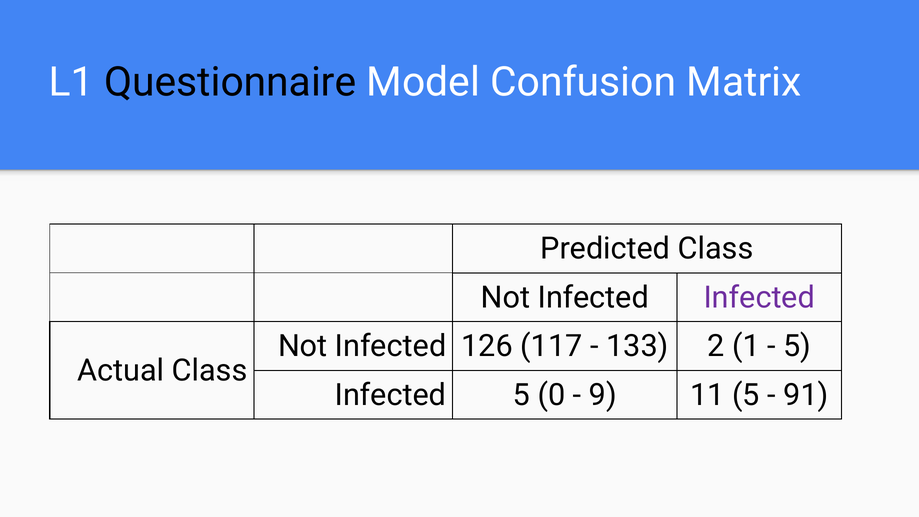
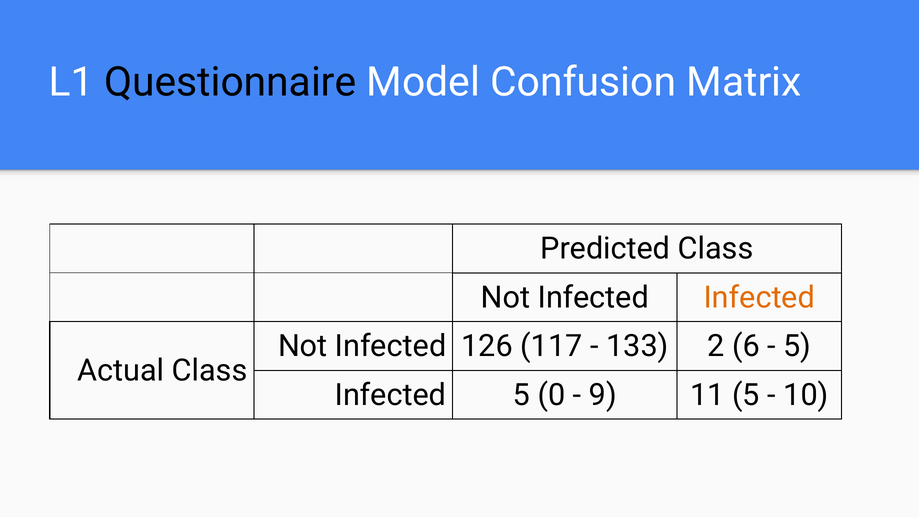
Infected colour: purple -> orange (759, 297)
1: 1 -> 6 (746, 346)
91: 91 -> 10 (806, 395)
